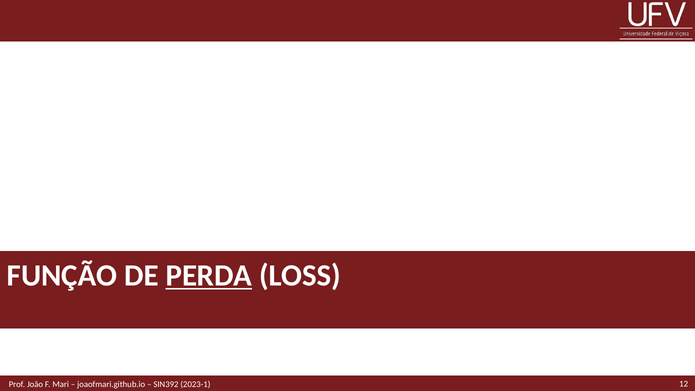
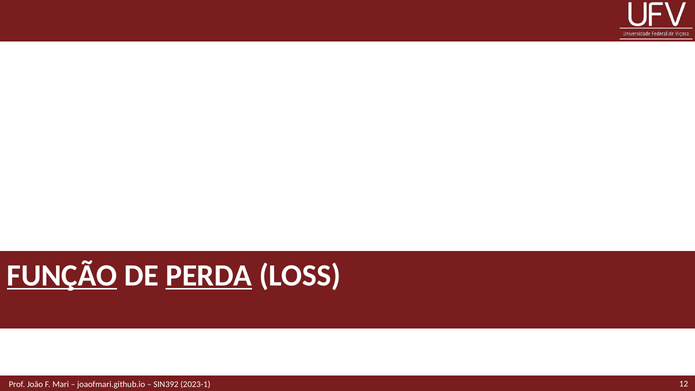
FUNÇÃO underline: none -> present (62, 275)
